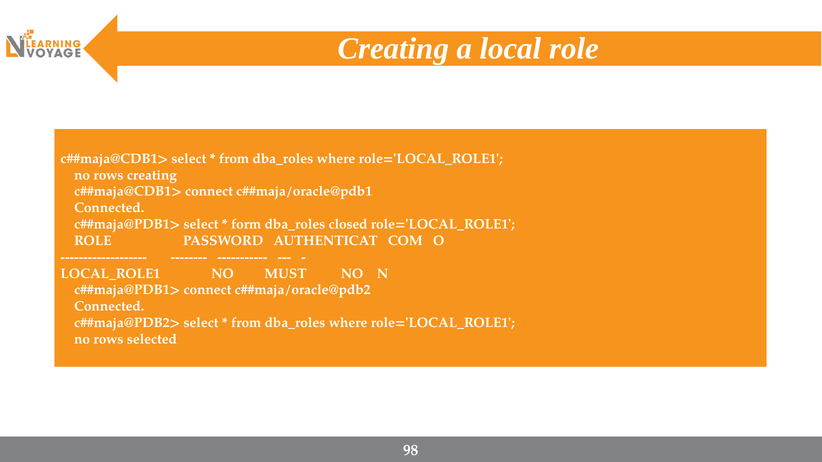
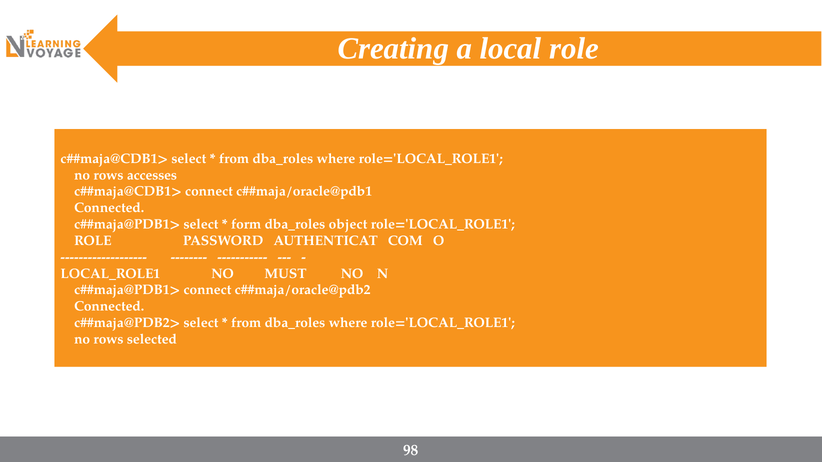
rows creating: creating -> accesses (152, 175)
closed: closed -> object (348, 224)
